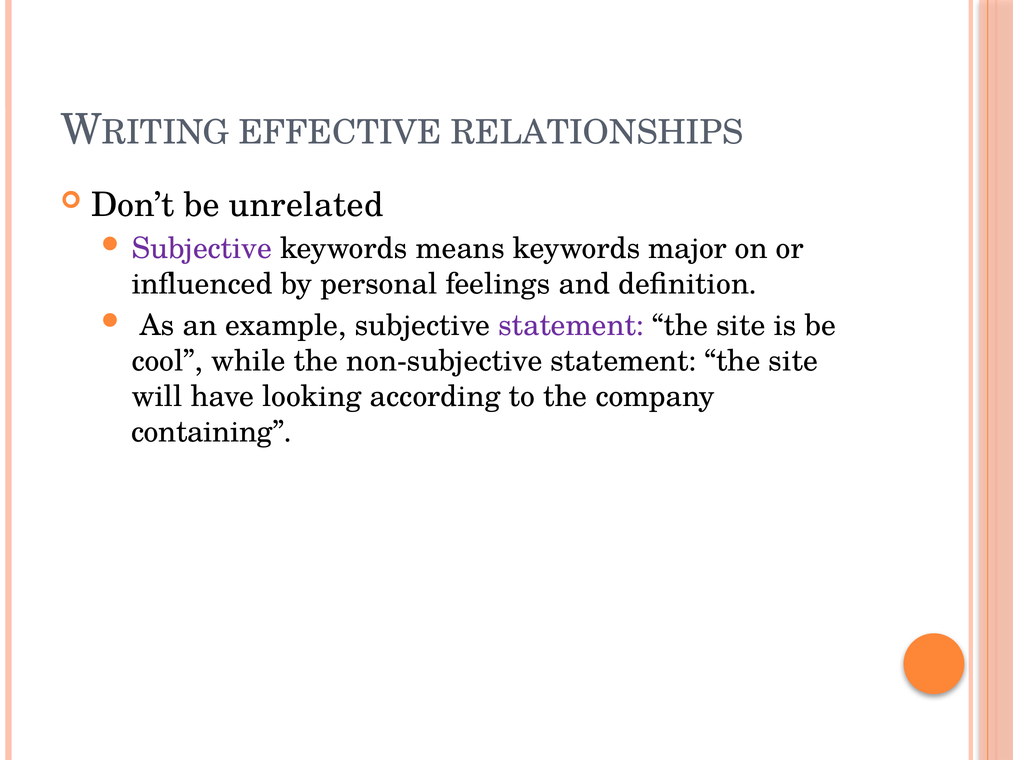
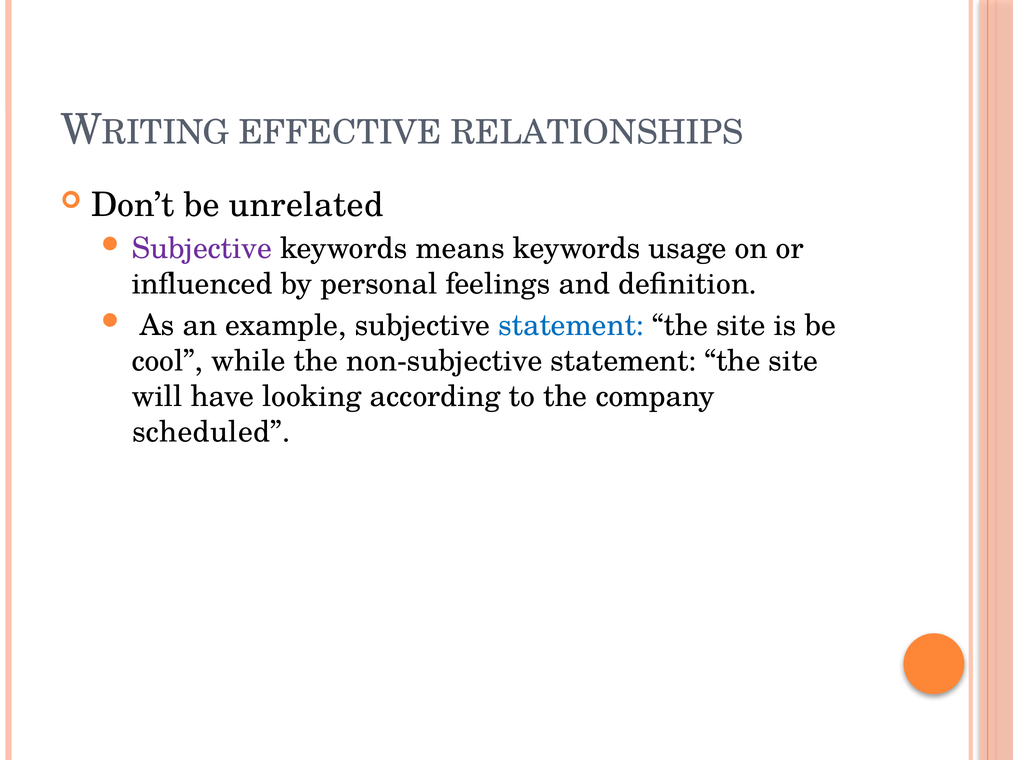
major: major -> usage (688, 248)
statement colour: purple -> blue (571, 325)
containing: containing -> scheduled (211, 432)
